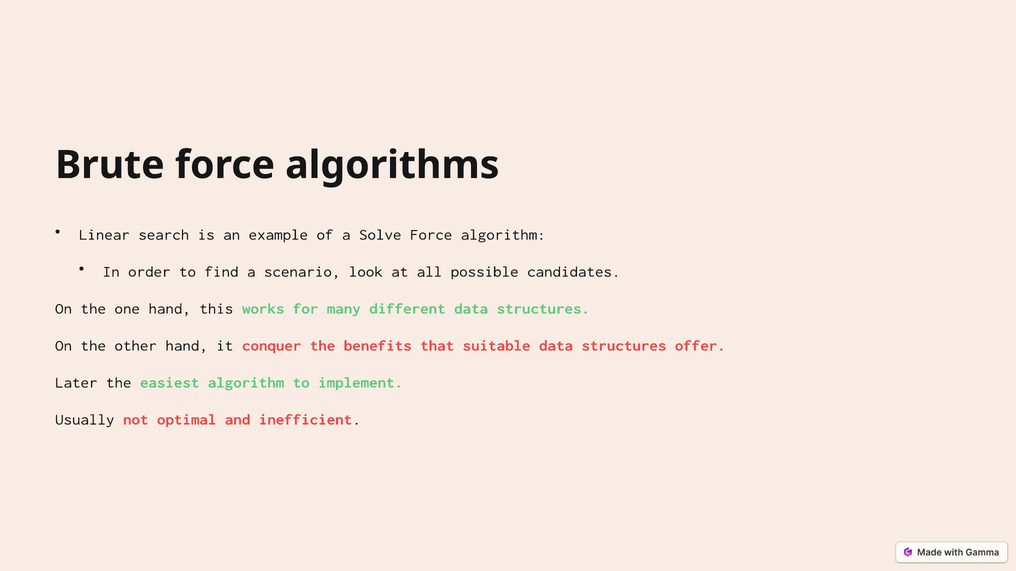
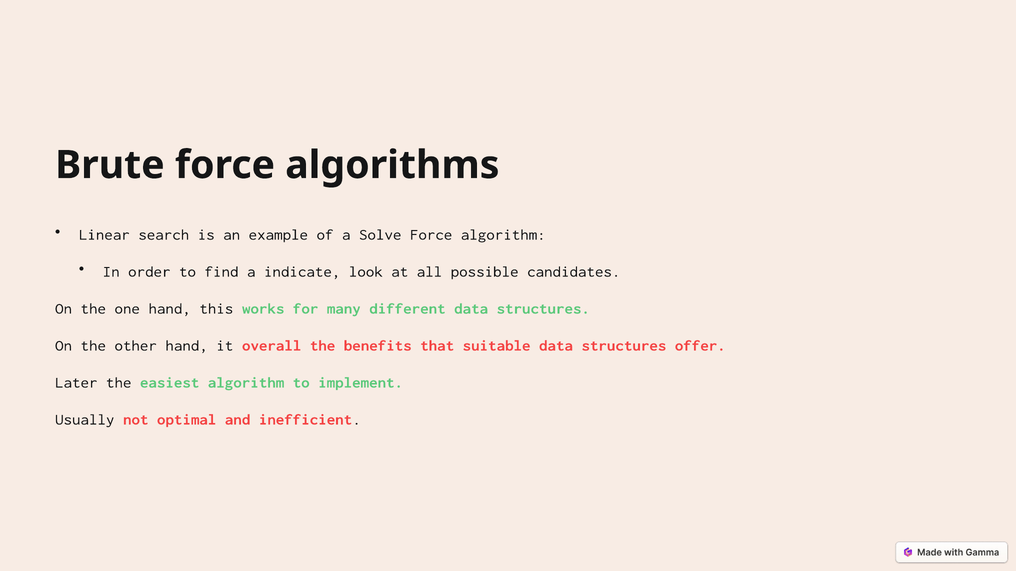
scenario: scenario -> indicate (302, 272)
conquer: conquer -> overall (272, 346)
